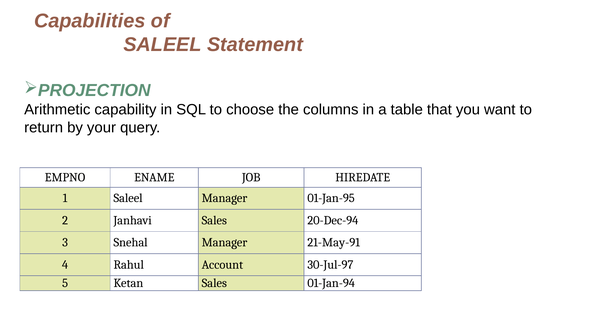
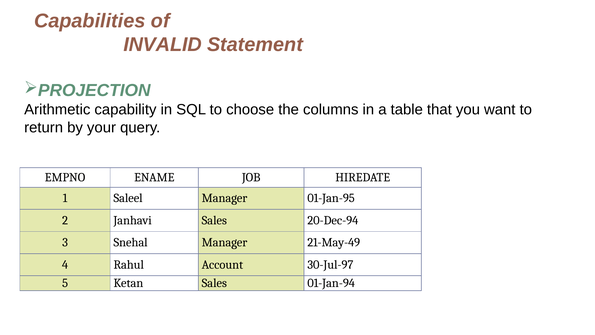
SALEEL: SALEEL -> INVALID (163, 45)
21-May-91: 21-May-91 -> 21-May-49 (334, 242)
